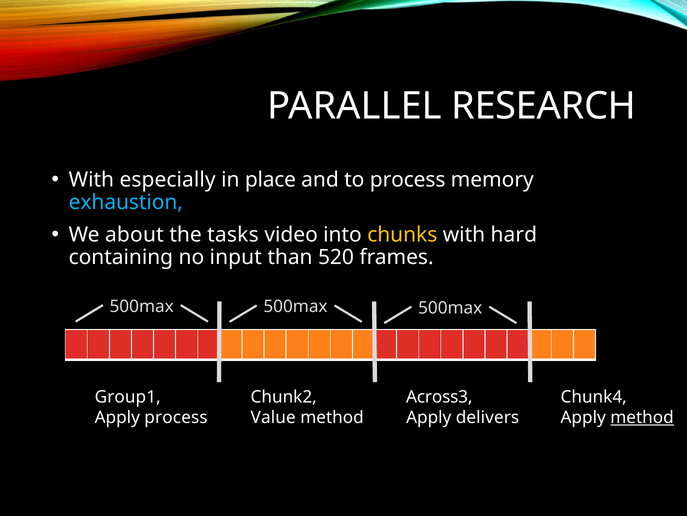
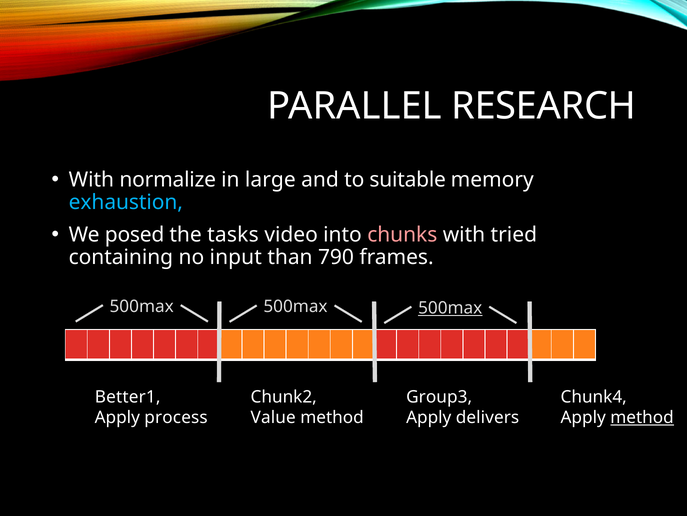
especially: especially -> normalize (168, 180)
place: place -> large (270, 180)
to process: process -> suitable (408, 180)
about: about -> posed (135, 234)
chunks colour: yellow -> pink (402, 234)
hard: hard -> tried (514, 234)
520: 520 -> 790 (336, 257)
500max underline: none -> present (450, 307)
Group1: Group1 -> Better1 (128, 396)
Across3: Across3 -> Group3 (439, 396)
